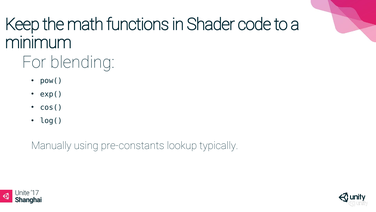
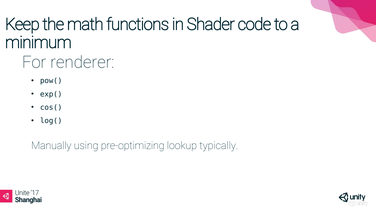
blending: blending -> renderer (82, 62)
pre-constants: pre-constants -> pre-optimizing (133, 145)
